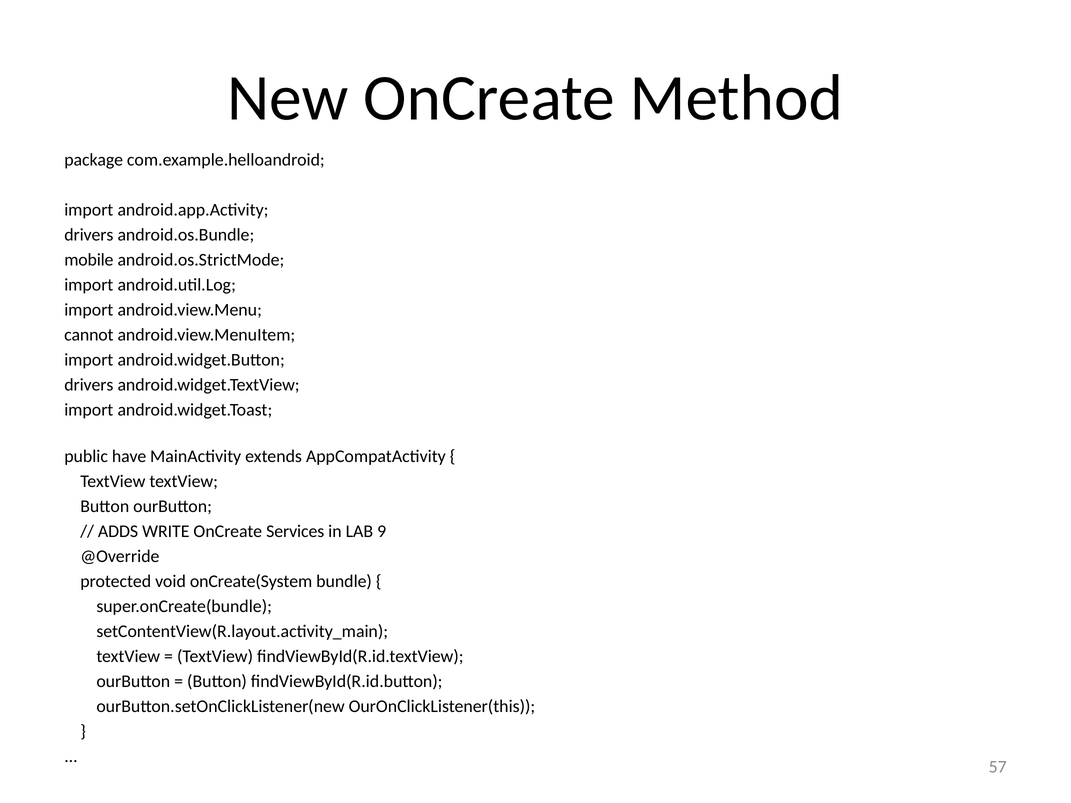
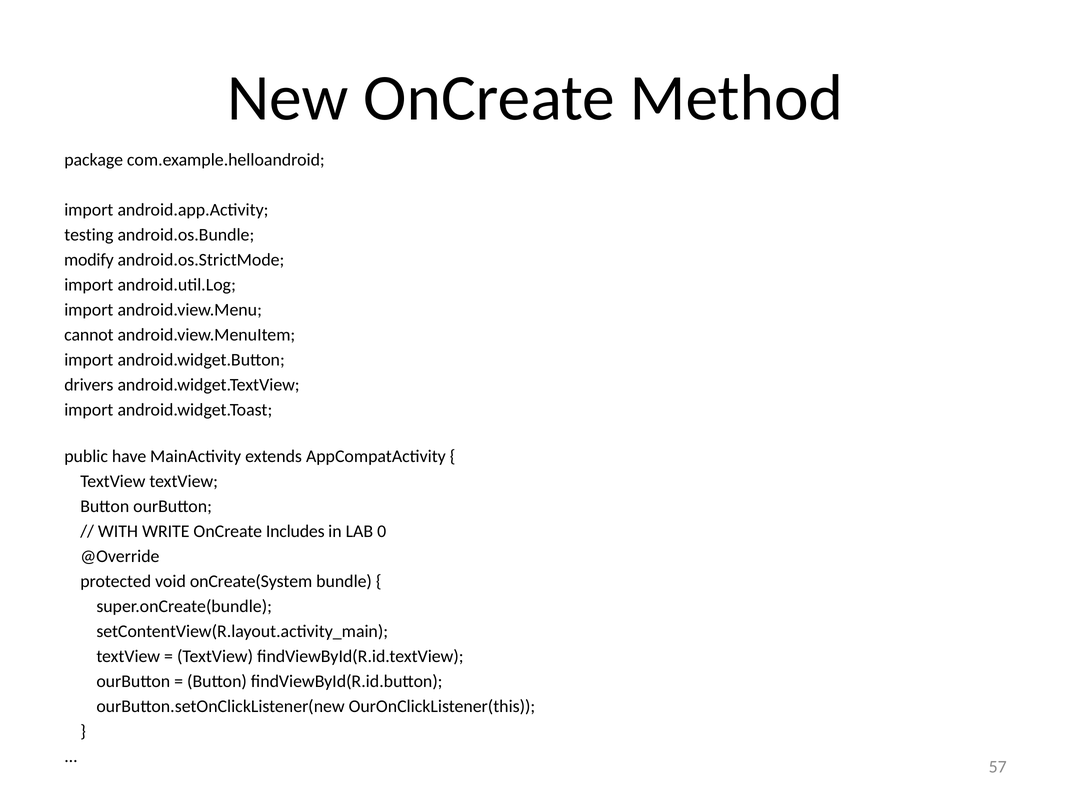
drivers: drivers -> testing (89, 235)
mobile: mobile -> modify (89, 260)
ADDS: ADDS -> WITH (118, 532)
Services: Services -> Includes (295, 532)
9: 9 -> 0 (382, 532)
